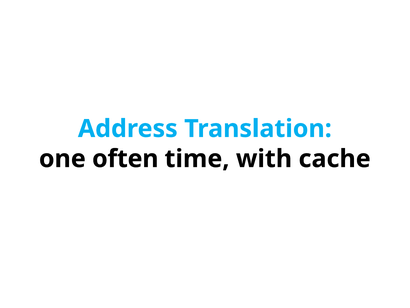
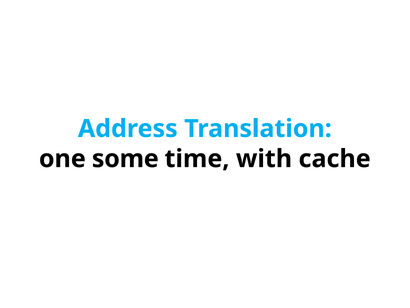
often: often -> some (125, 159)
